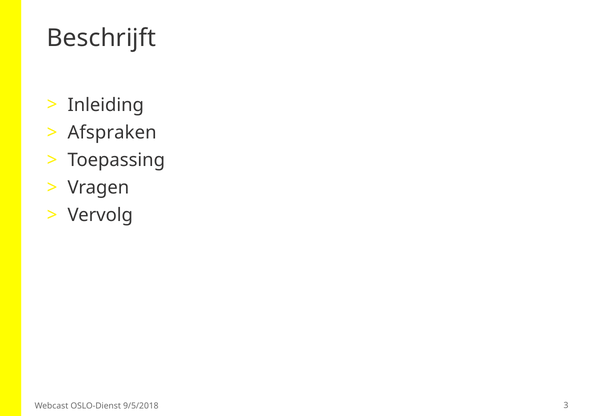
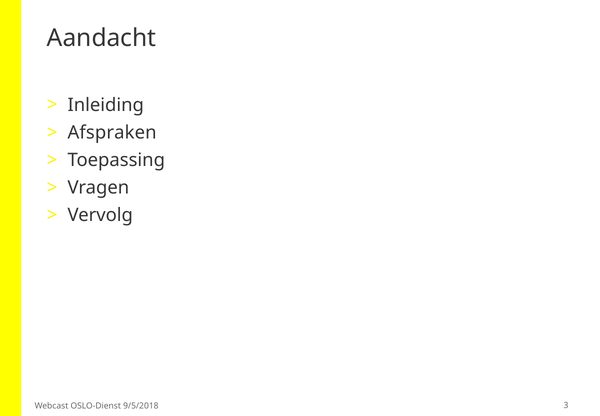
Beschrijft: Beschrijft -> Aandacht (102, 38)
